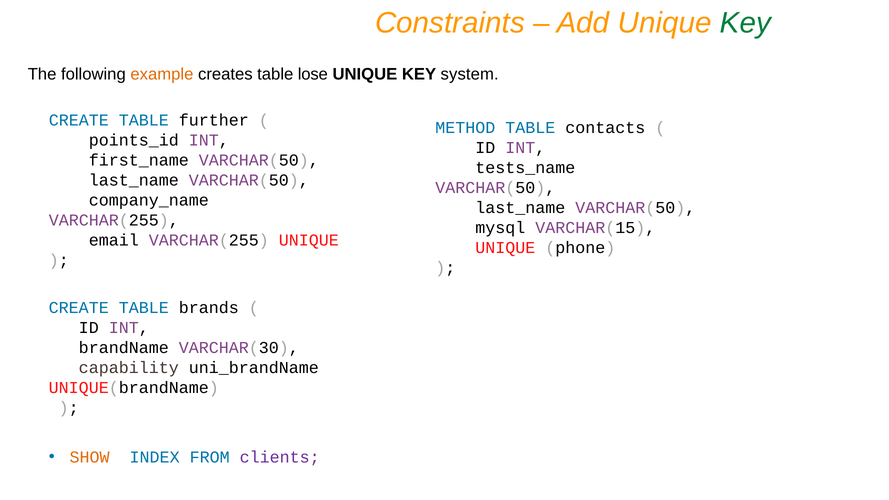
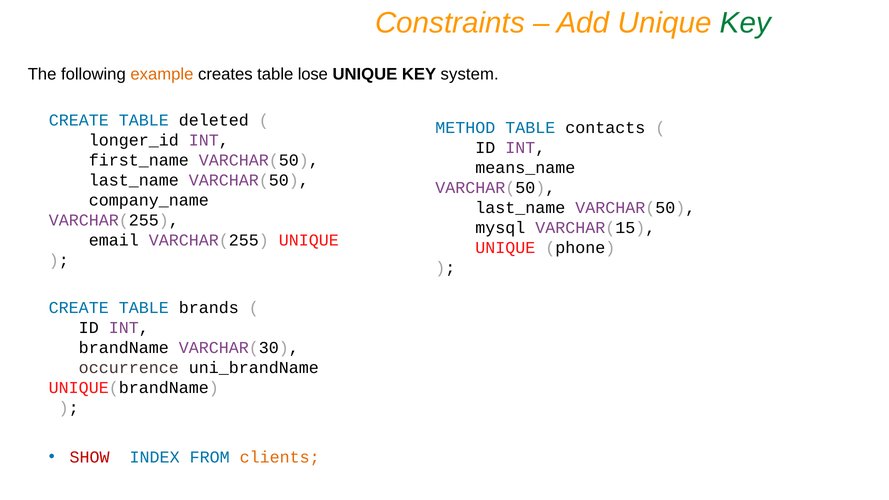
further: further -> deleted (214, 120)
points_id: points_id -> longer_id (134, 140)
tests_name: tests_name -> means_name (525, 168)
capability: capability -> occurrence (129, 368)
SHOW colour: orange -> red (90, 457)
clients colour: purple -> orange (280, 457)
